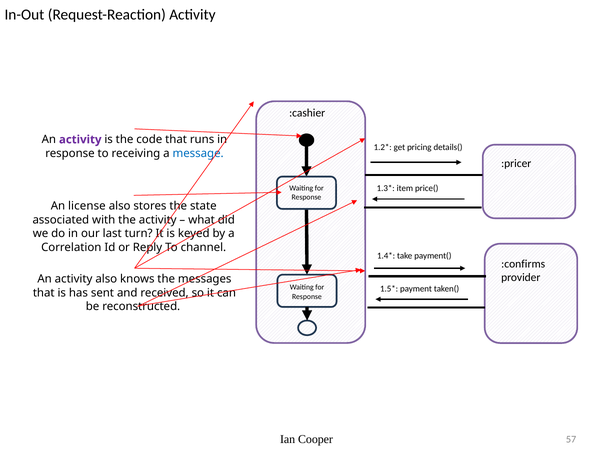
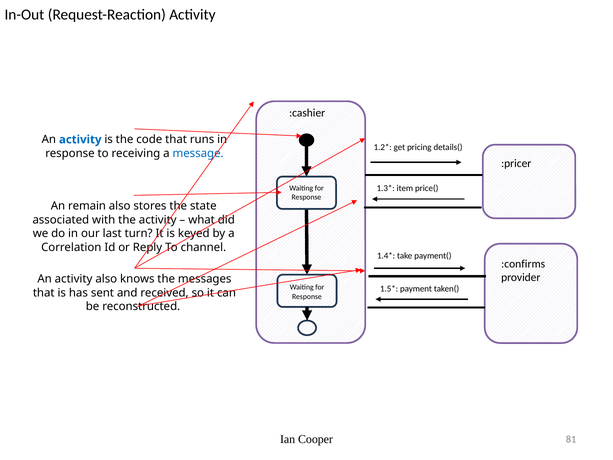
activity colour: purple -> blue (80, 139)
license: license -> remain (87, 206)
57: 57 -> 81 (571, 439)
